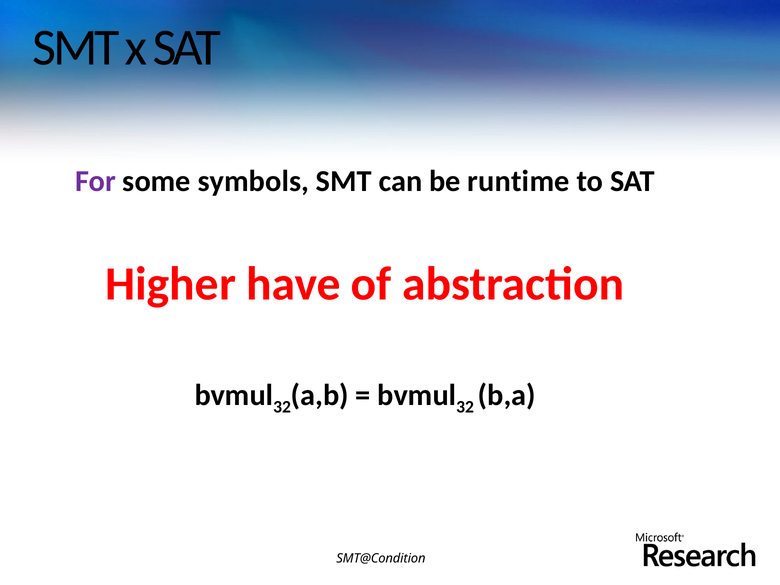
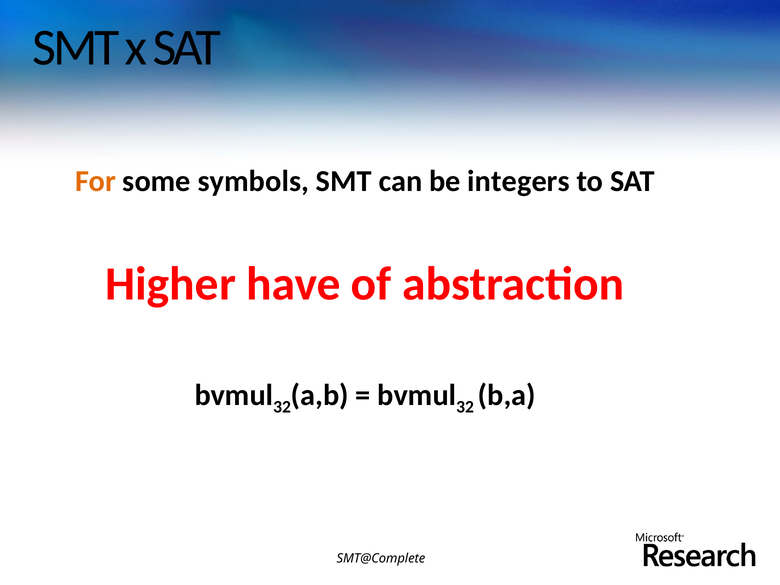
For colour: purple -> orange (96, 181)
runtime: runtime -> integers (519, 181)
SMT@Condition: SMT@Condition -> SMT@Complete (381, 559)
